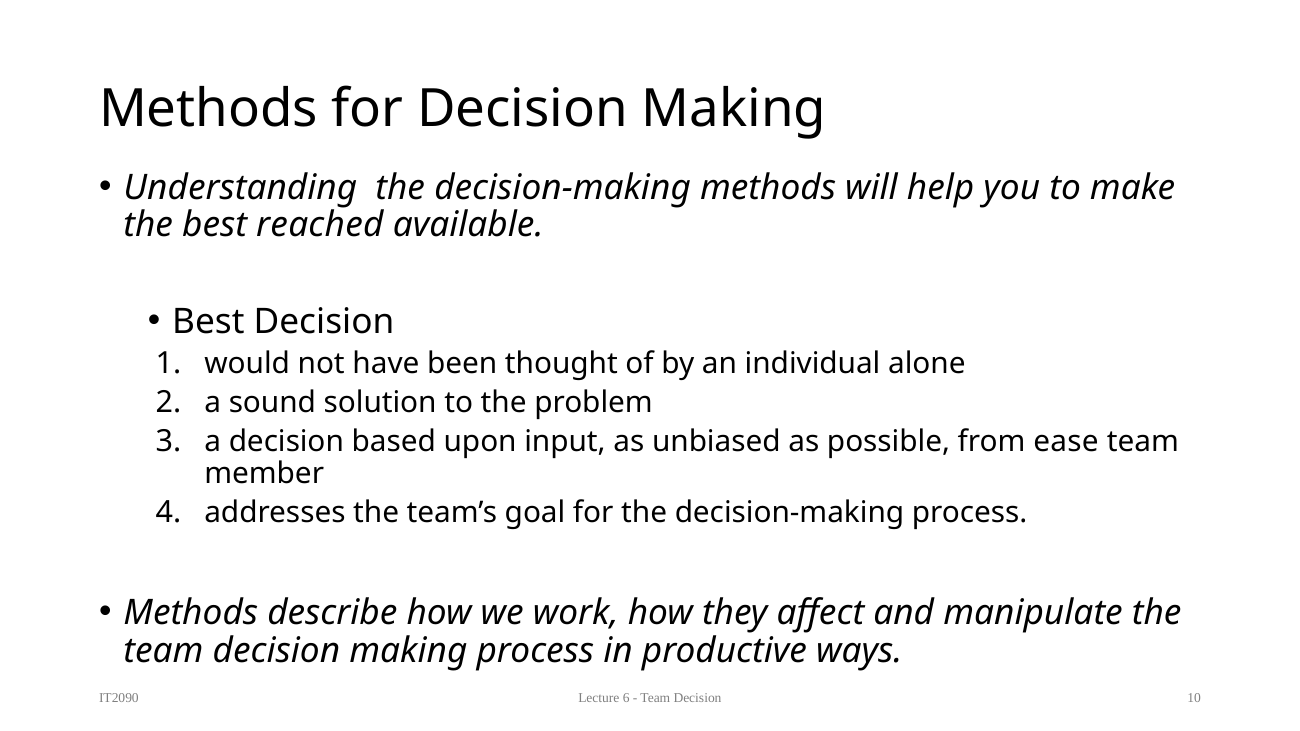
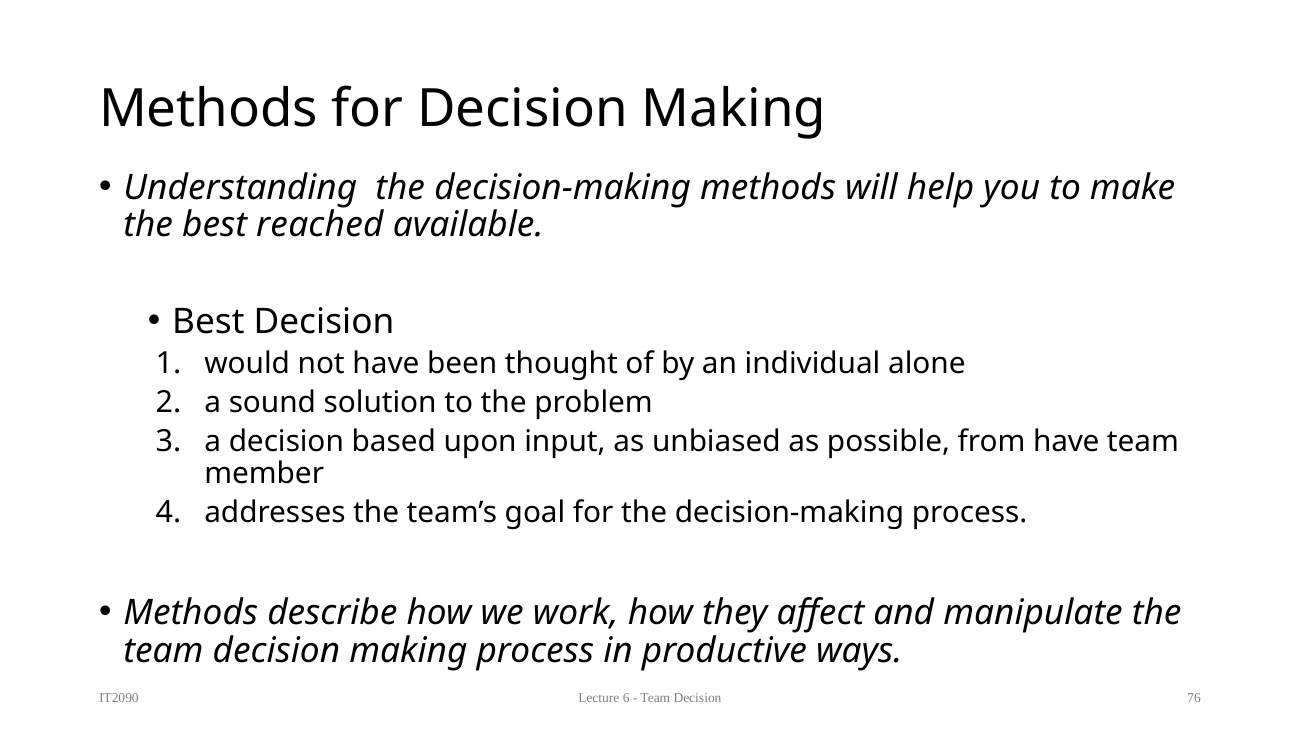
from ease: ease -> have (1066, 441)
10: 10 -> 76 (1194, 698)
